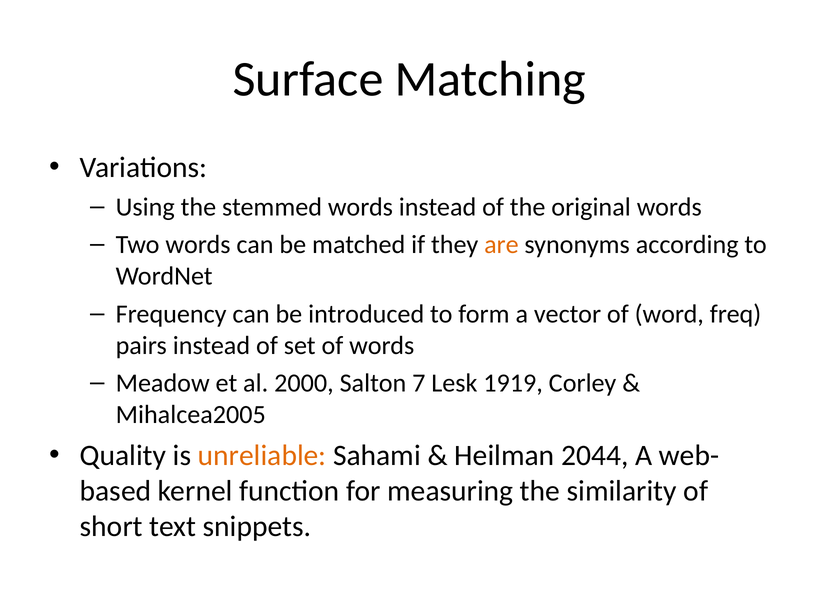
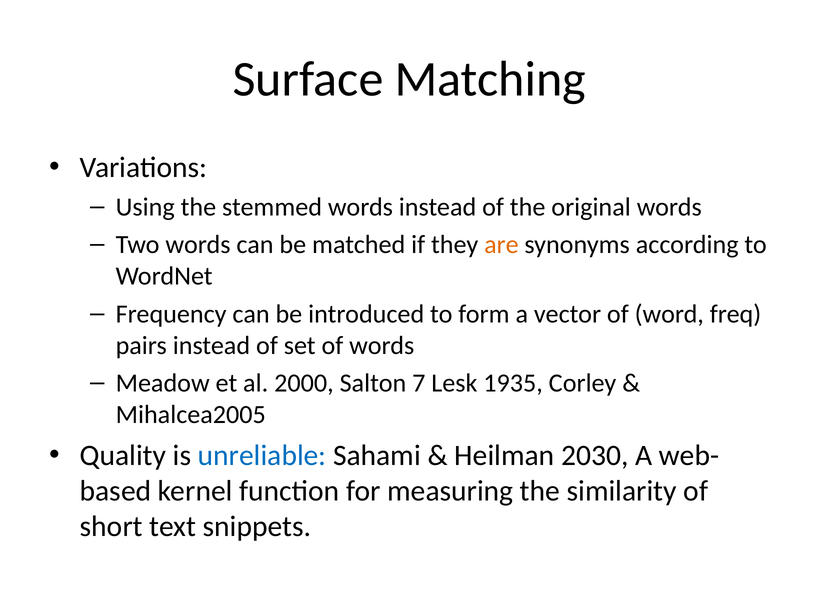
1919: 1919 -> 1935 (513, 383)
unreliable colour: orange -> blue (262, 455)
2044: 2044 -> 2030 (595, 455)
